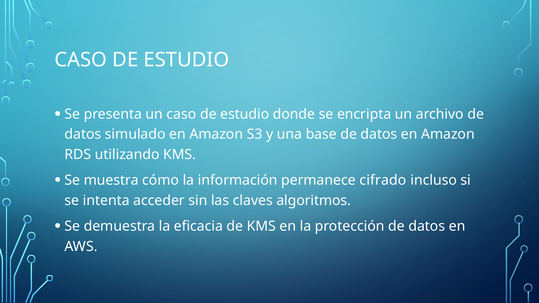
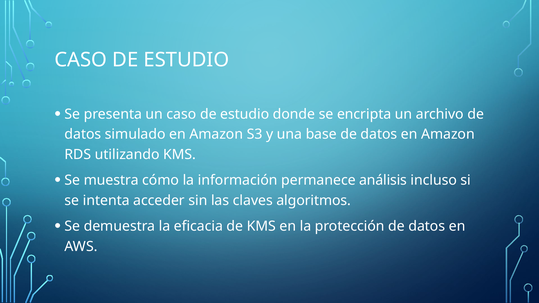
cifrado: cifrado -> análisis (383, 180)
